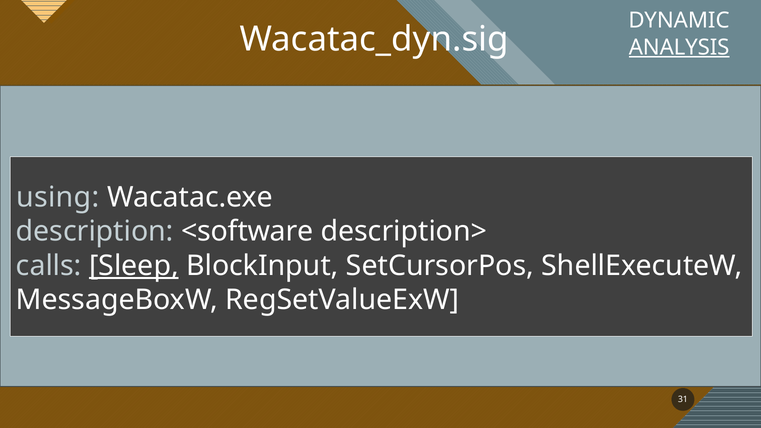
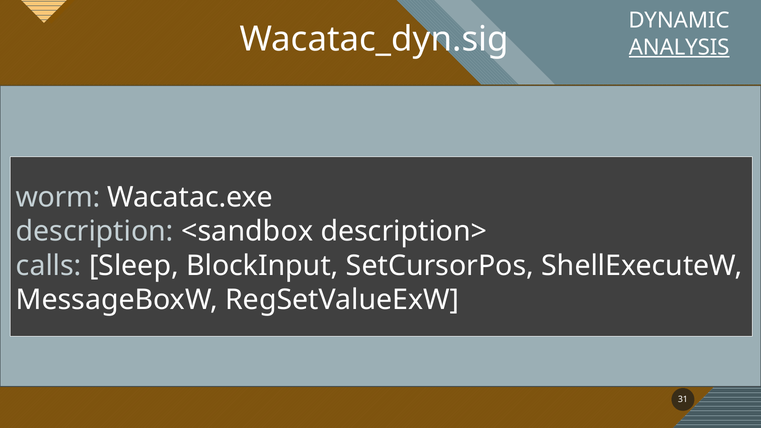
using: using -> worm (58, 197)
<software: <software -> <sandbox (247, 231)
Sleep underline: present -> none (134, 266)
